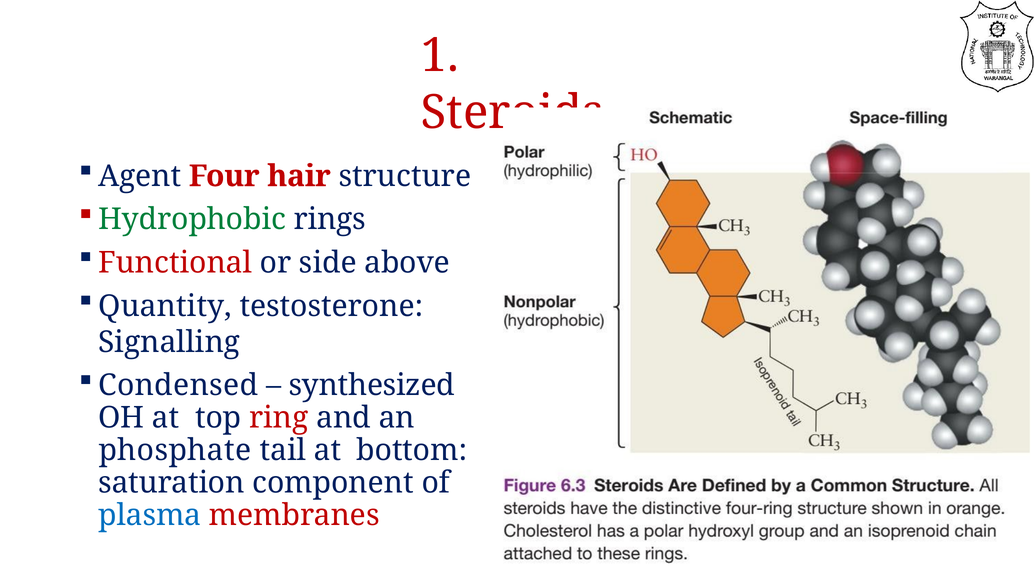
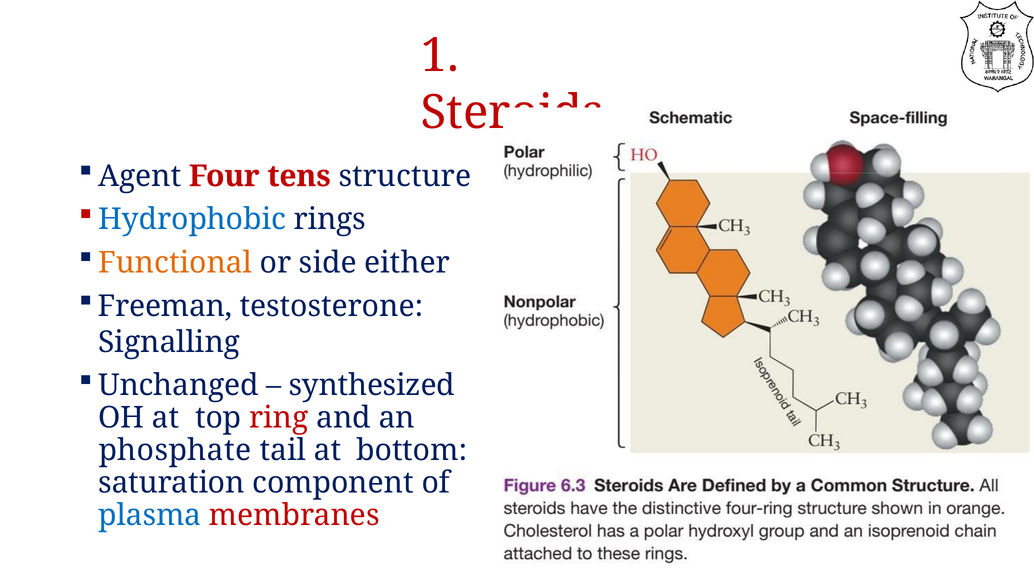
hair: hair -> tens (299, 176)
Hydrophobic colour: green -> blue (192, 220)
Functional colour: red -> orange (175, 263)
above: above -> either (407, 263)
Quantity: Quantity -> Freeman (165, 307)
Condensed: Condensed -> Unchanged (178, 386)
